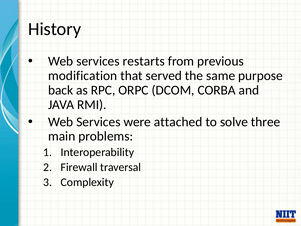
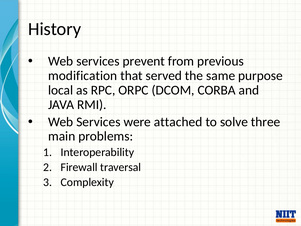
restarts: restarts -> prevent (144, 61)
back: back -> local (61, 90)
